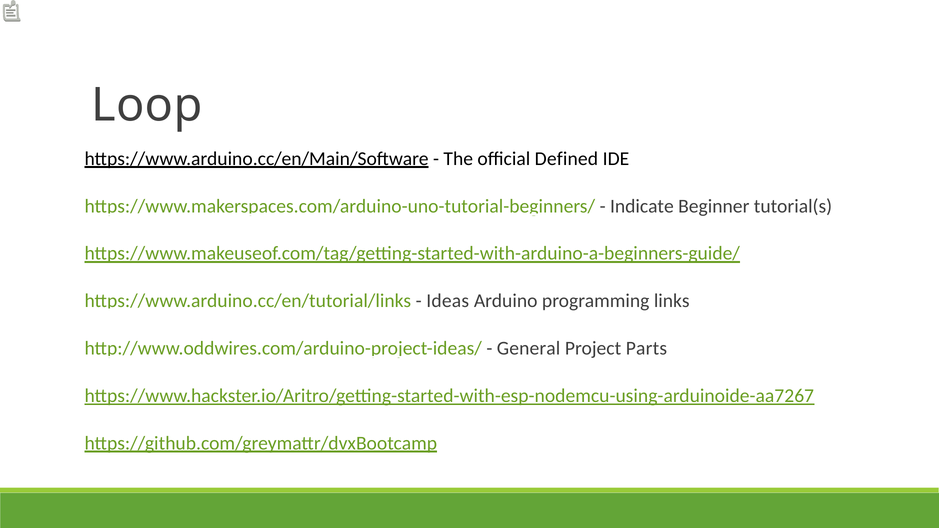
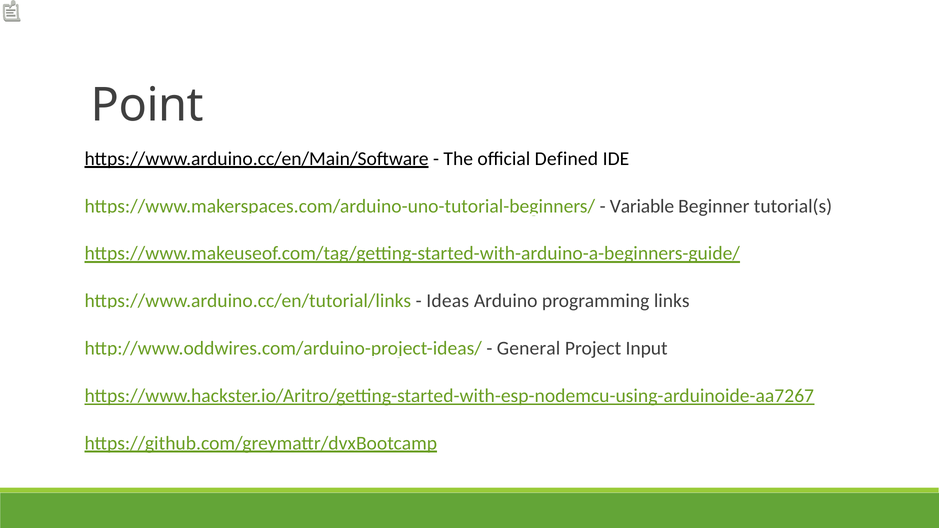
Loop: Loop -> Point (147, 105)
Indicate: Indicate -> Variable (642, 206)
Parts: Parts -> Input (647, 348)
